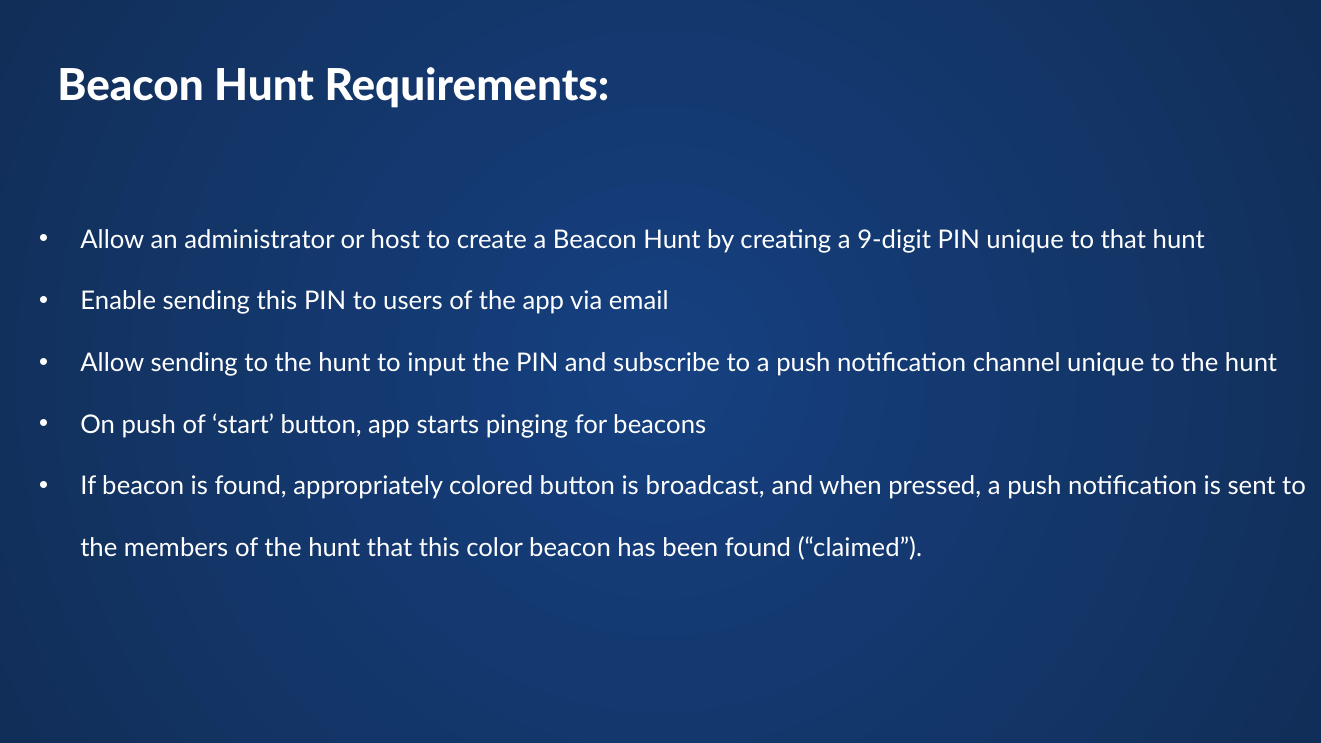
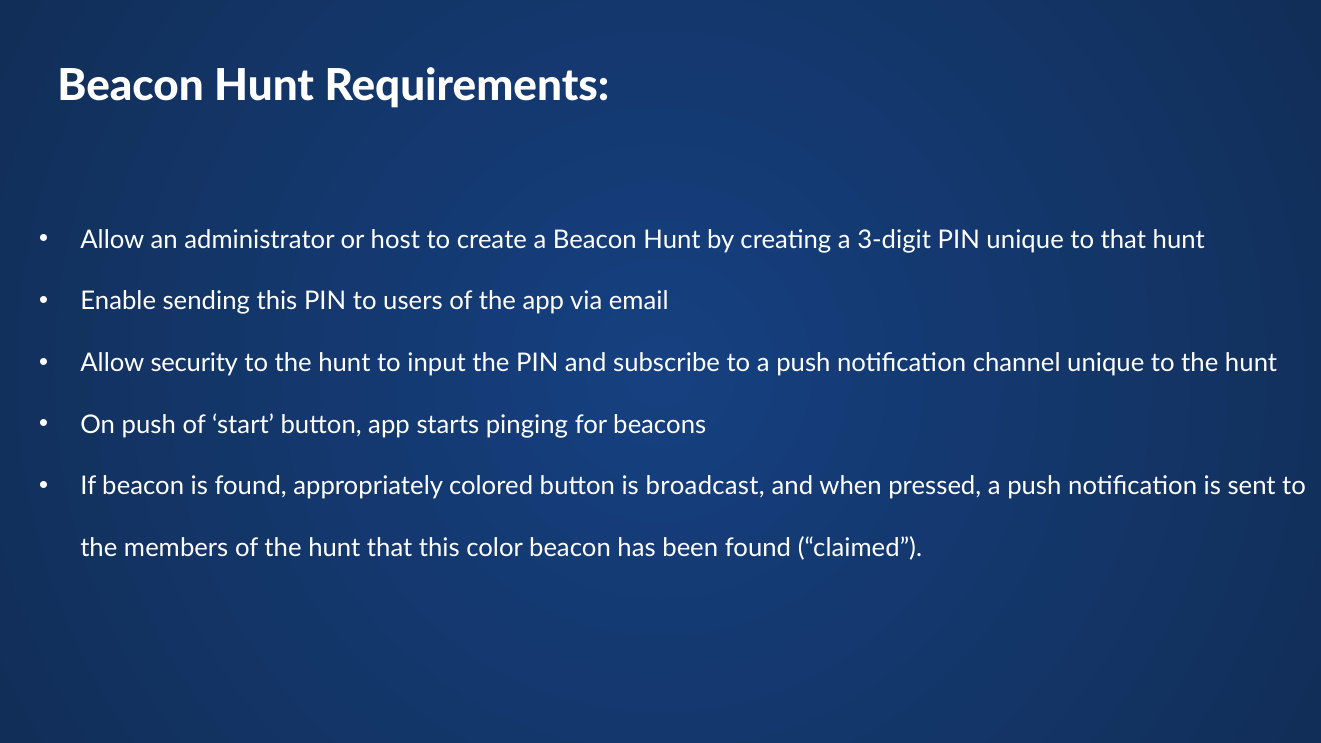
9-digit: 9-digit -> 3-digit (894, 240)
Allow sending: sending -> security (194, 363)
